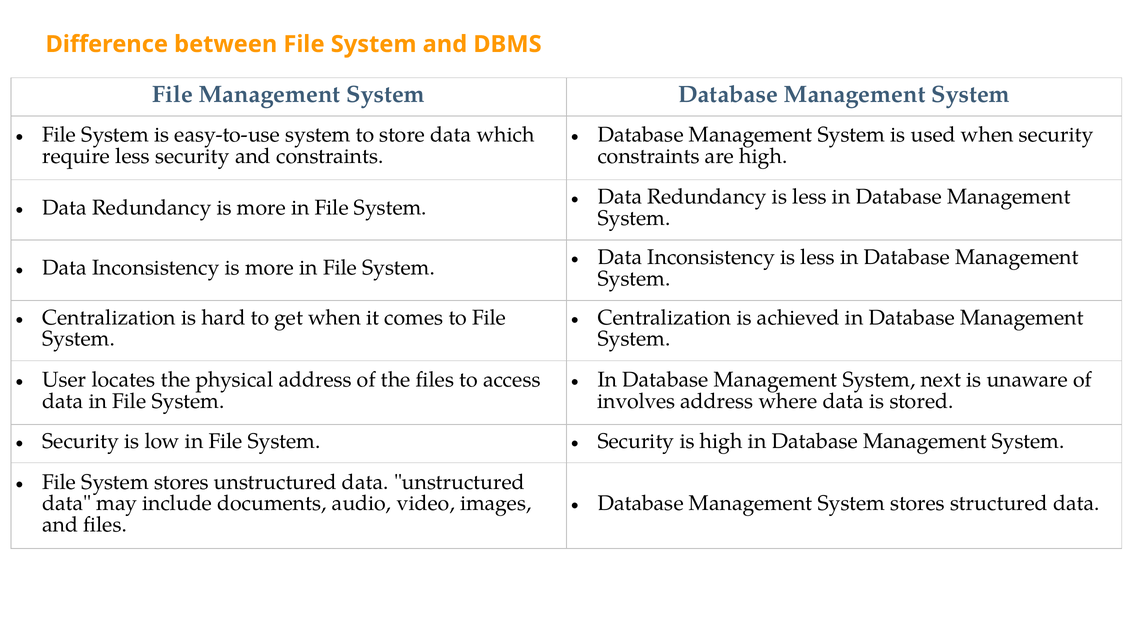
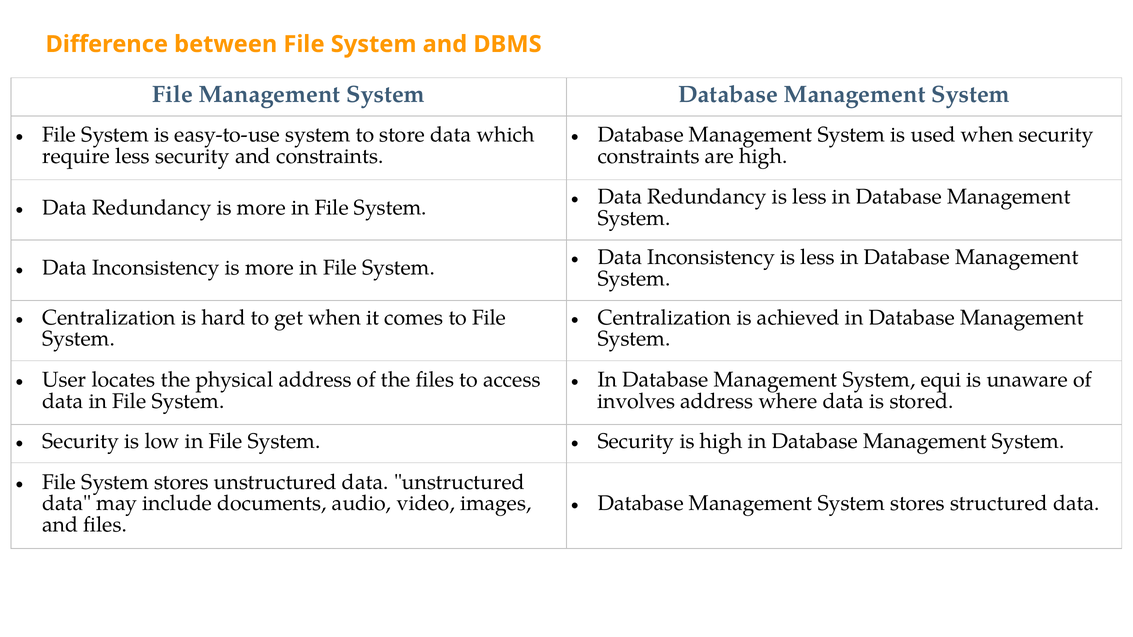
next: next -> equi (941, 380)
